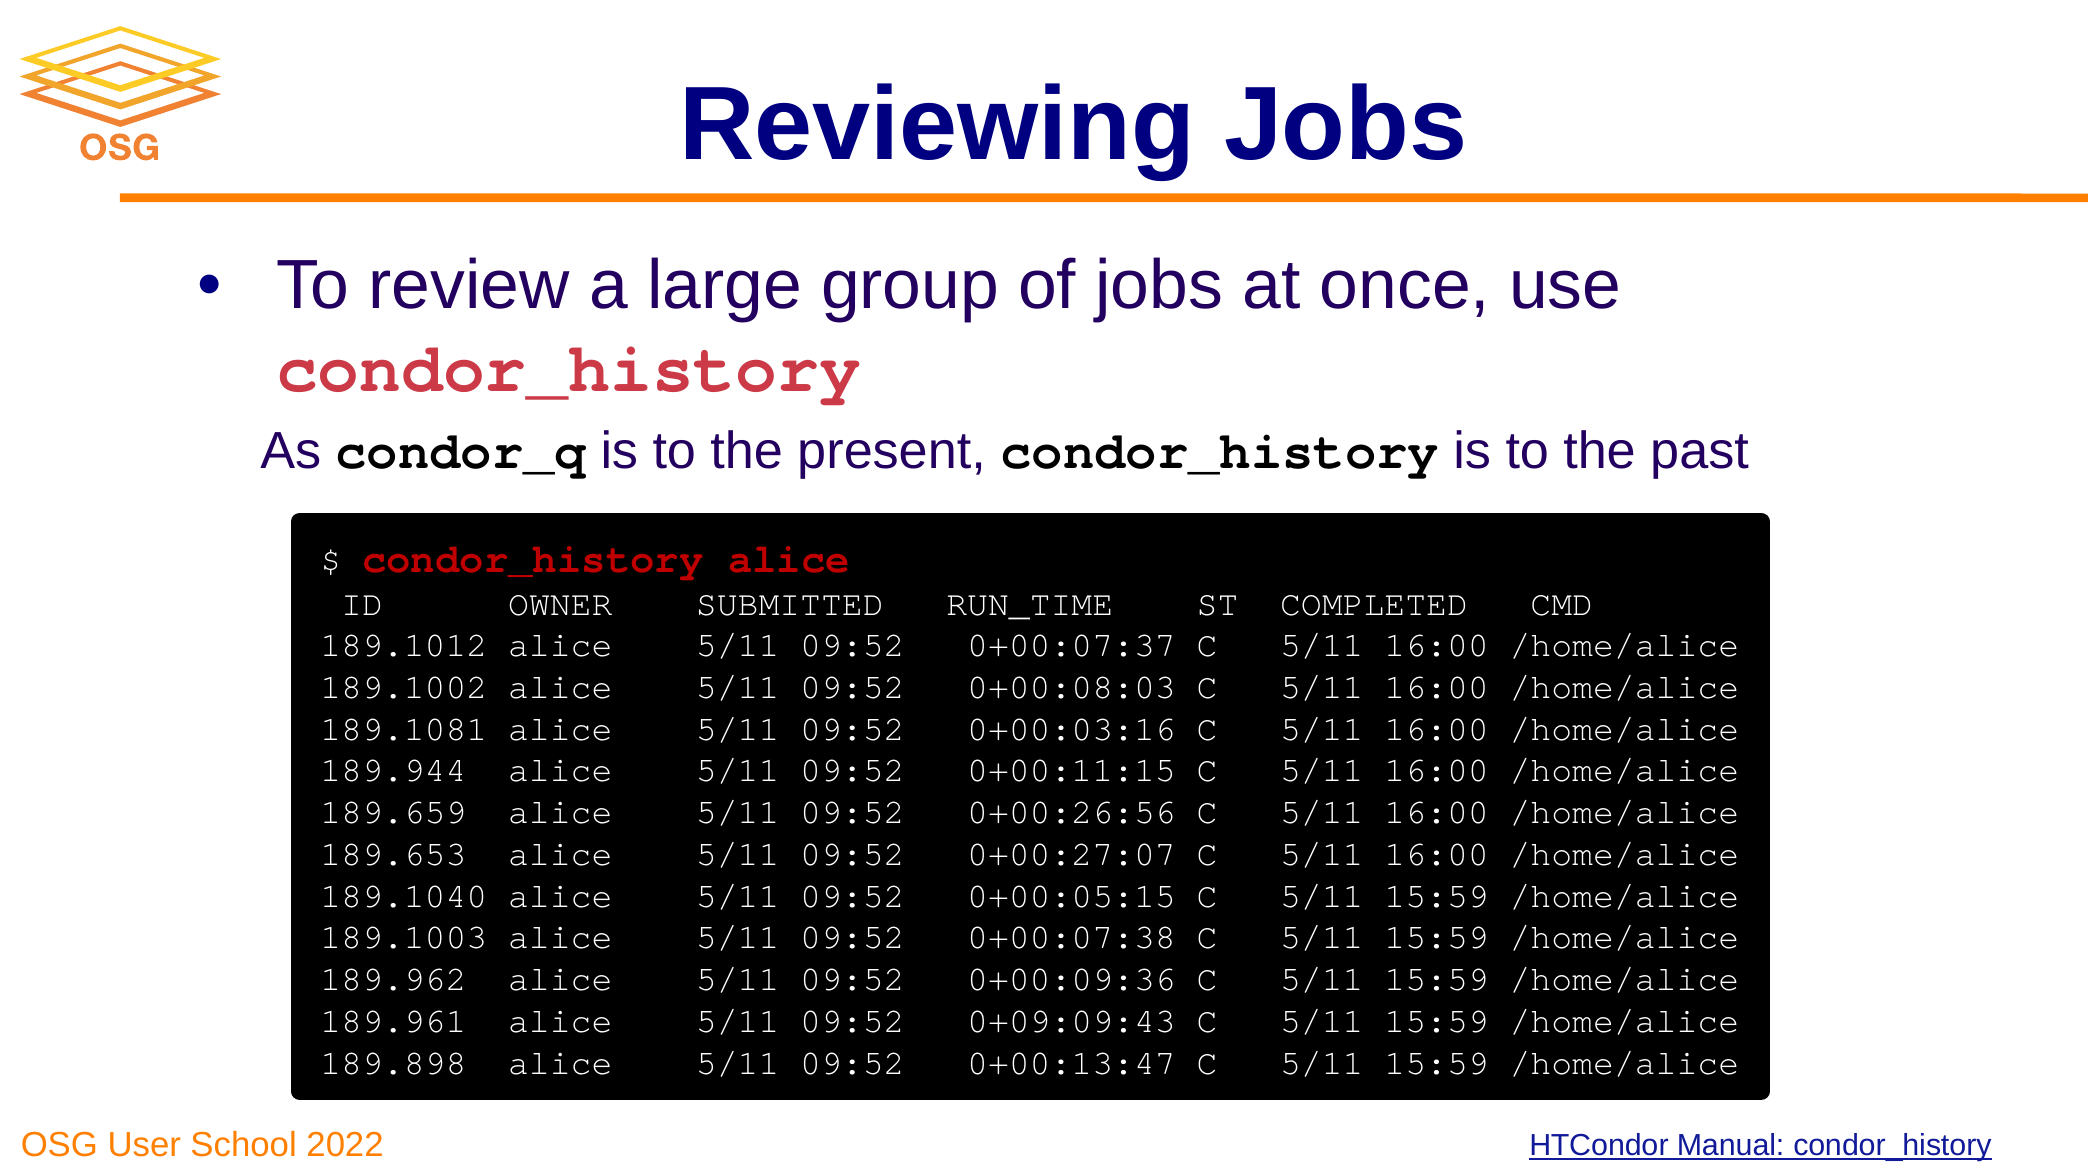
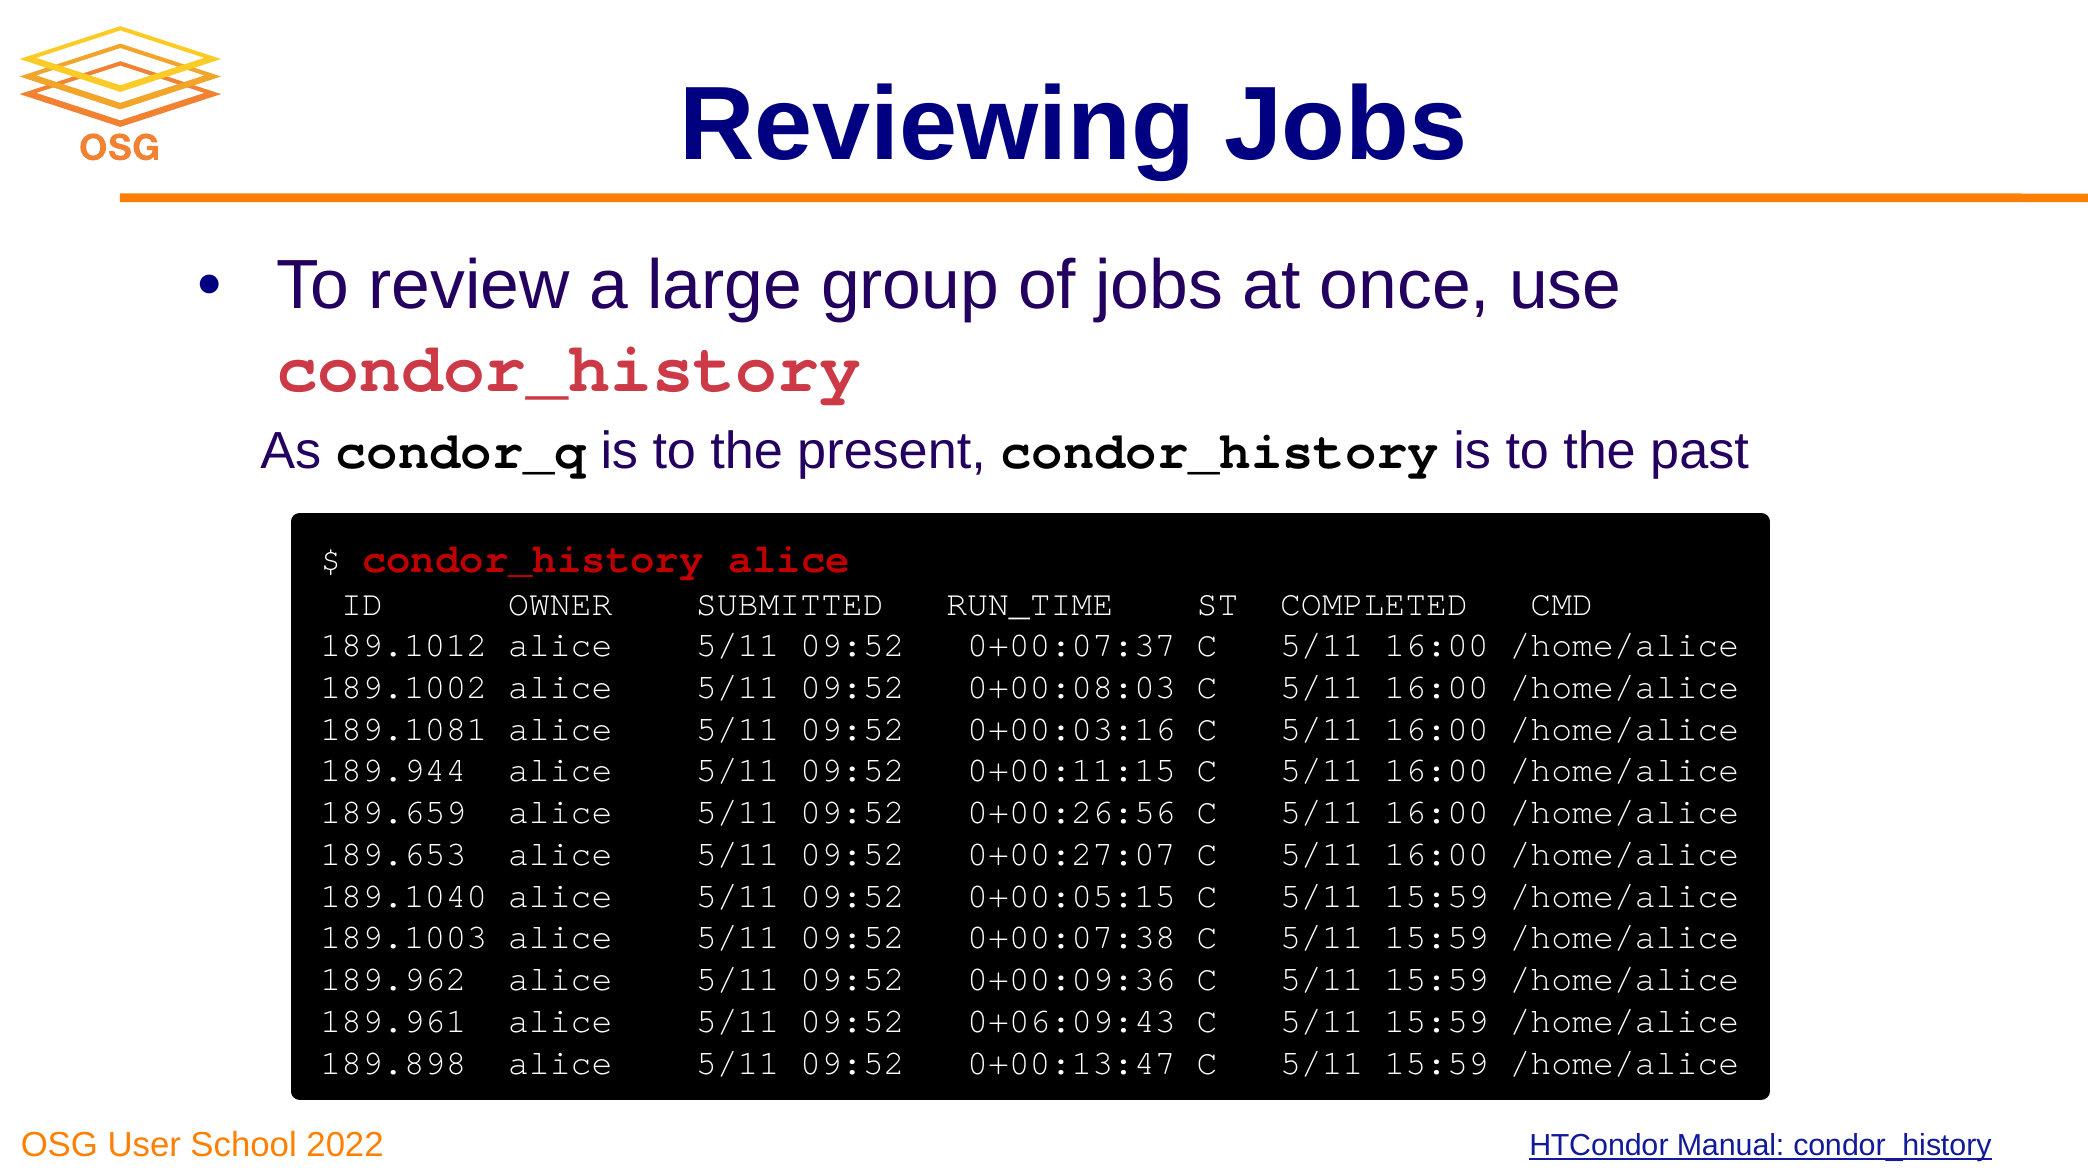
0+09:09:43: 0+09:09:43 -> 0+06:09:43 (1071, 1021)
